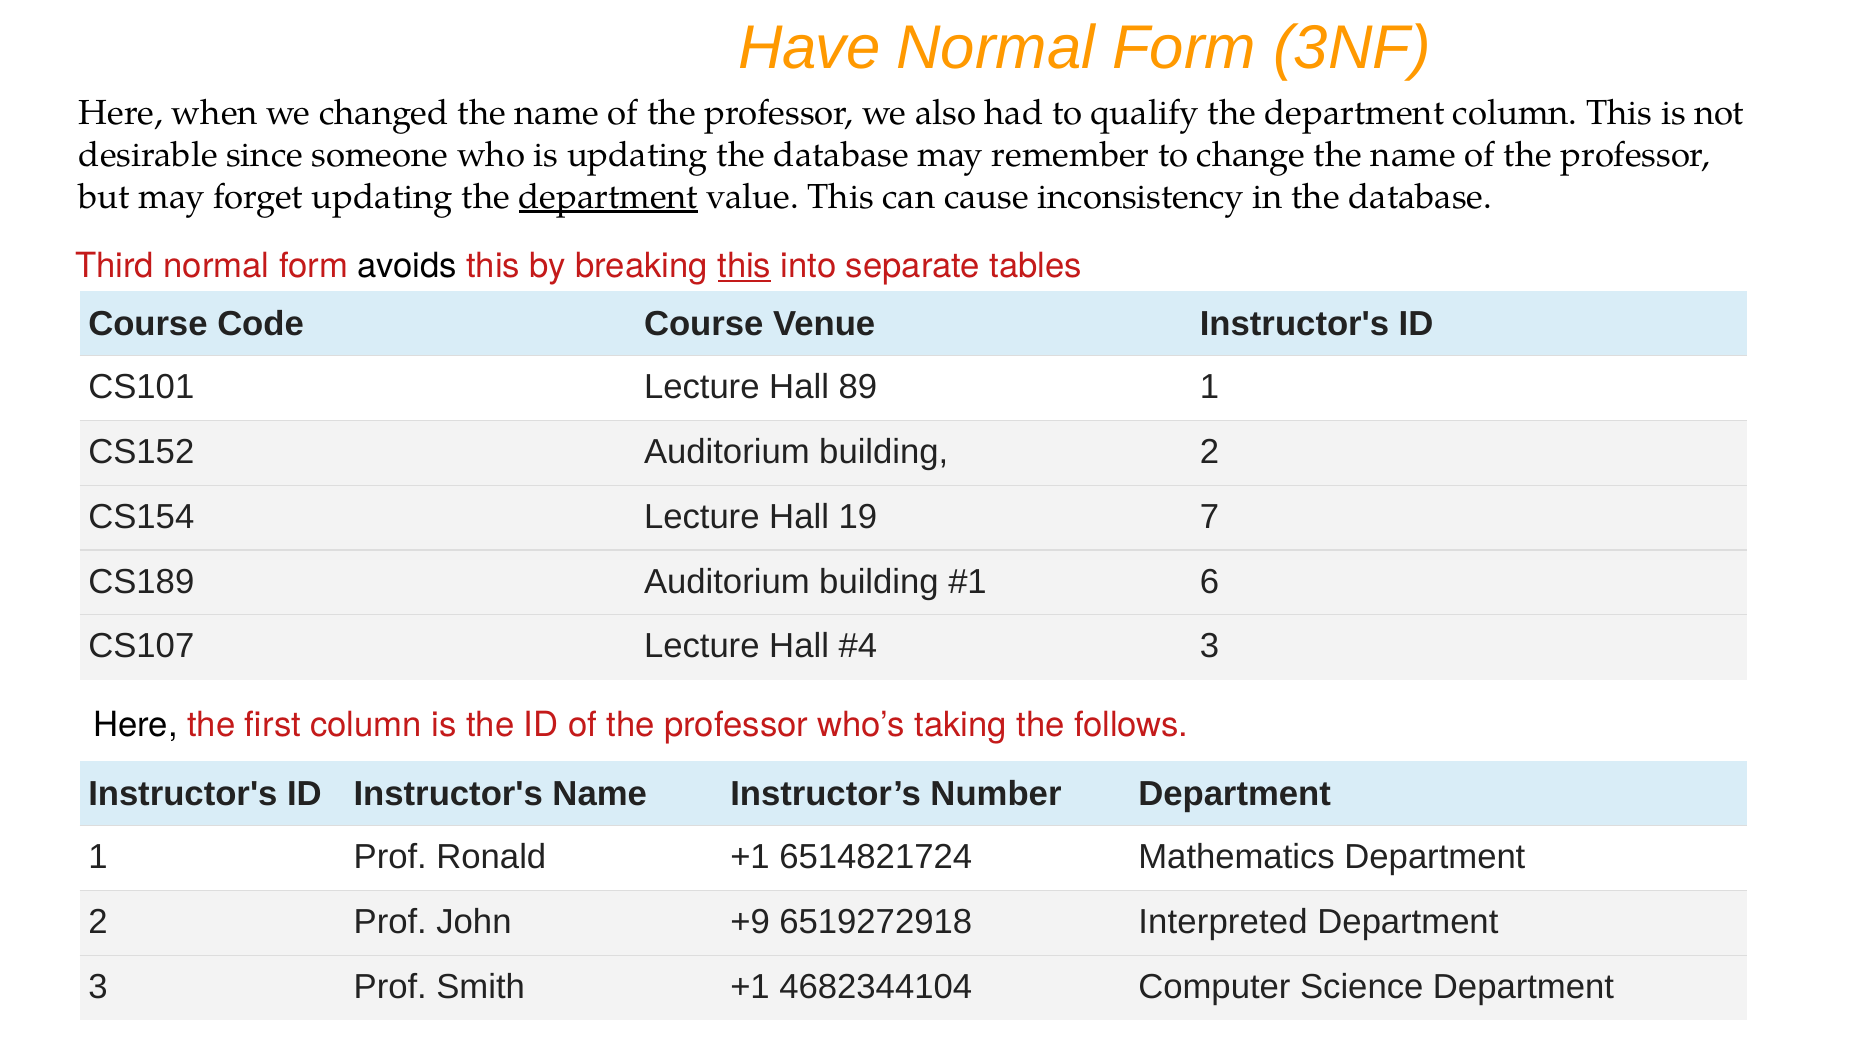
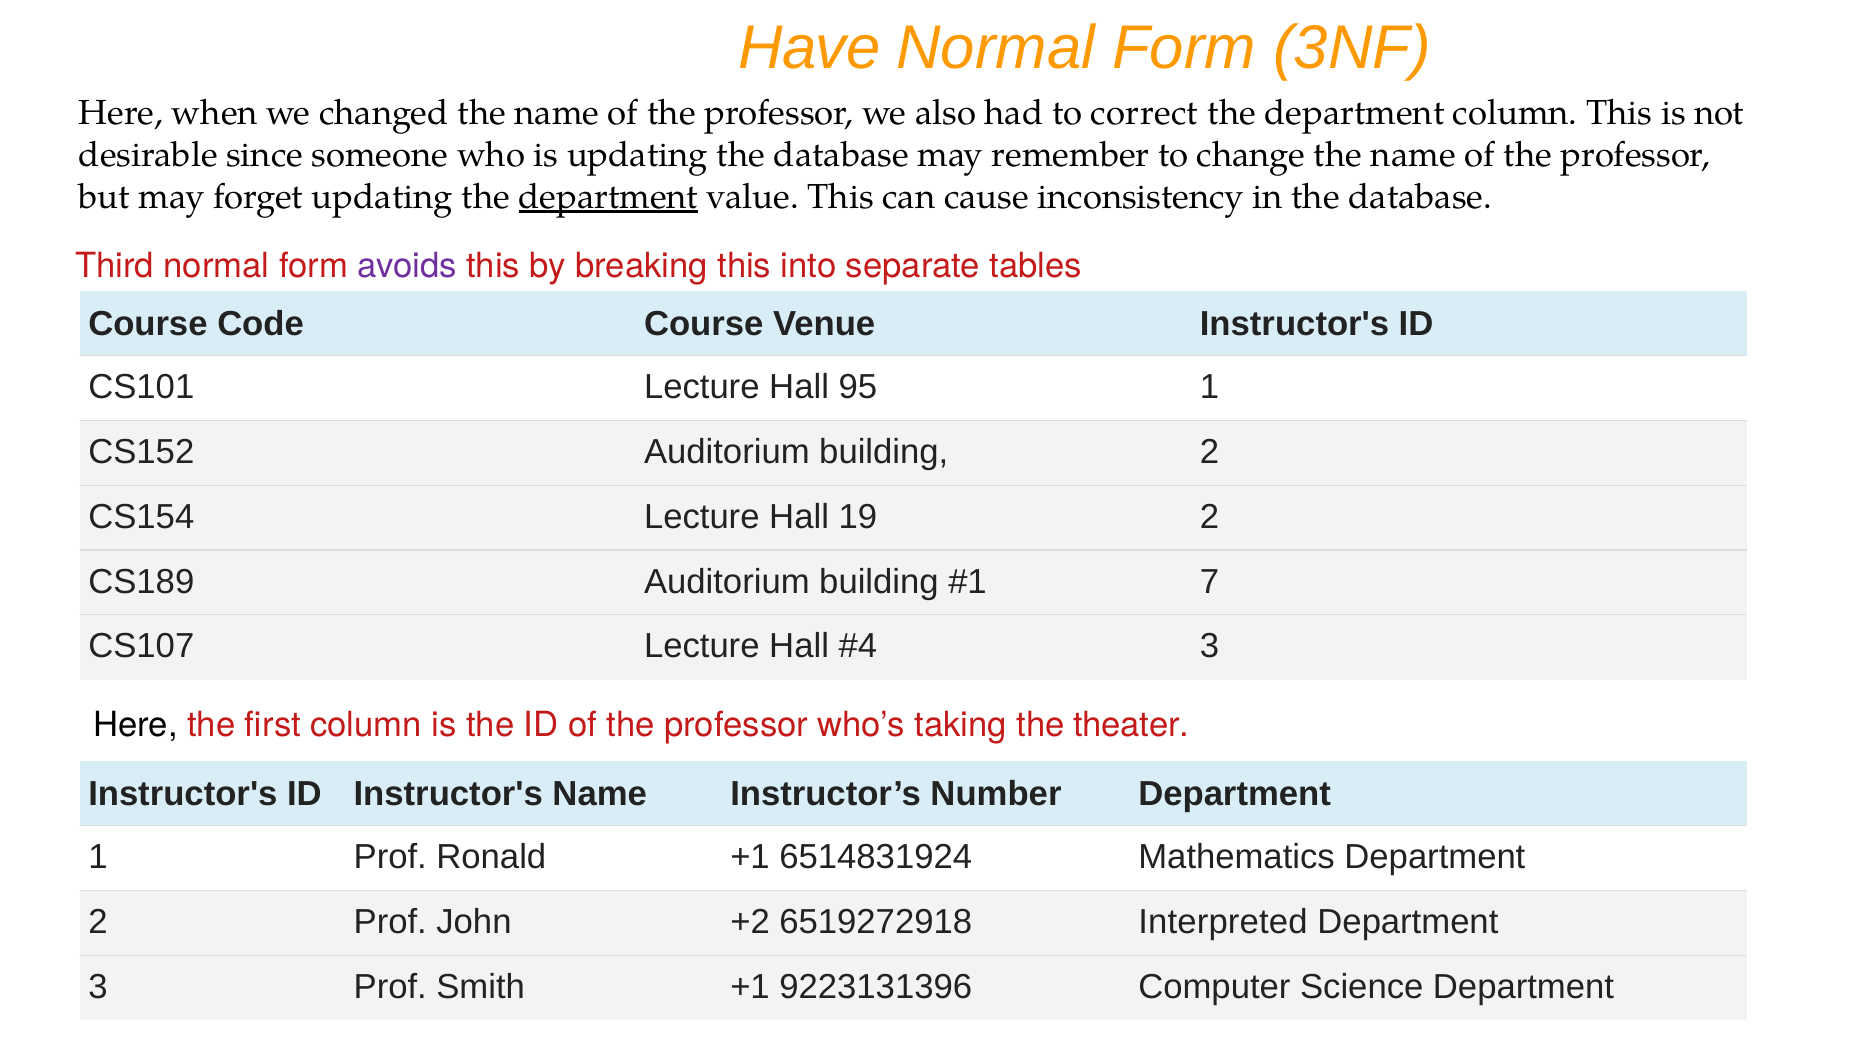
qualify: qualify -> correct (1145, 113)
avoids colour: black -> purple (407, 266)
this underline: present -> none (744, 266)
89: 89 -> 95 (858, 387)
19 7: 7 -> 2 (1210, 517)
6: 6 -> 7 (1210, 581)
follows: follows -> theater (1131, 725)
6514821724: 6514821724 -> 6514831924 (876, 857)
+9: +9 -> +2 (750, 922)
4682344104: 4682344104 -> 9223131396 (876, 986)
